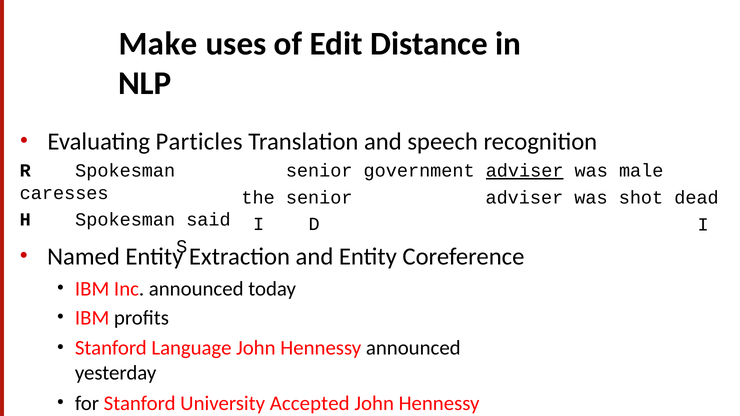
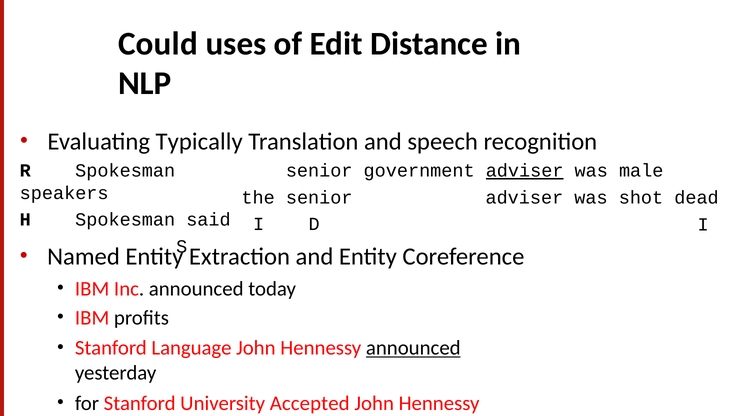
Make: Make -> Could (158, 44)
Particles: Particles -> Typically (199, 142)
caresses: caresses -> speakers (64, 193)
announced underline: none -> present (413, 348)
